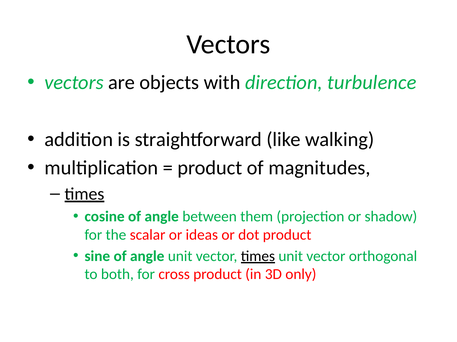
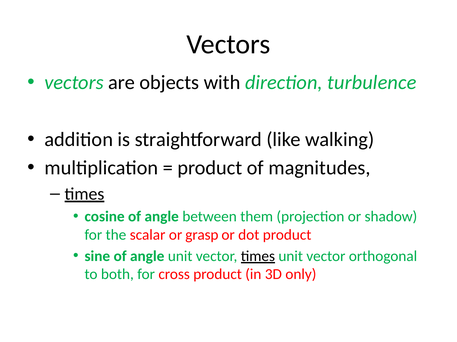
ideas: ideas -> grasp (202, 235)
